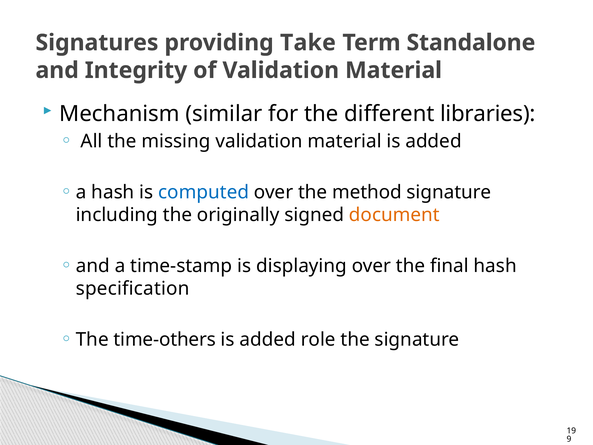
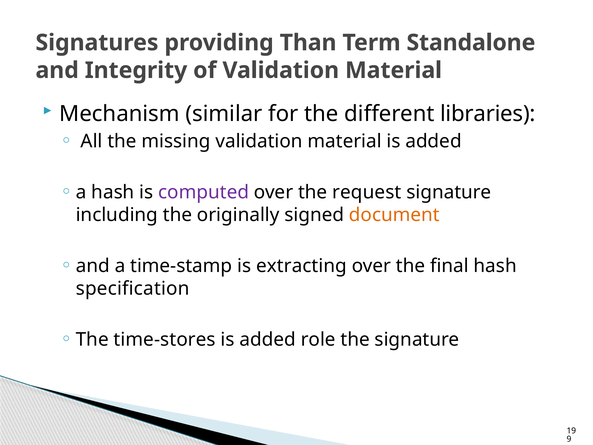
Take: Take -> Than (308, 43)
computed colour: blue -> purple (204, 192)
method: method -> request (367, 192)
displaying: displaying -> extracting (301, 266)
time-others: time-others -> time-stores (165, 339)
